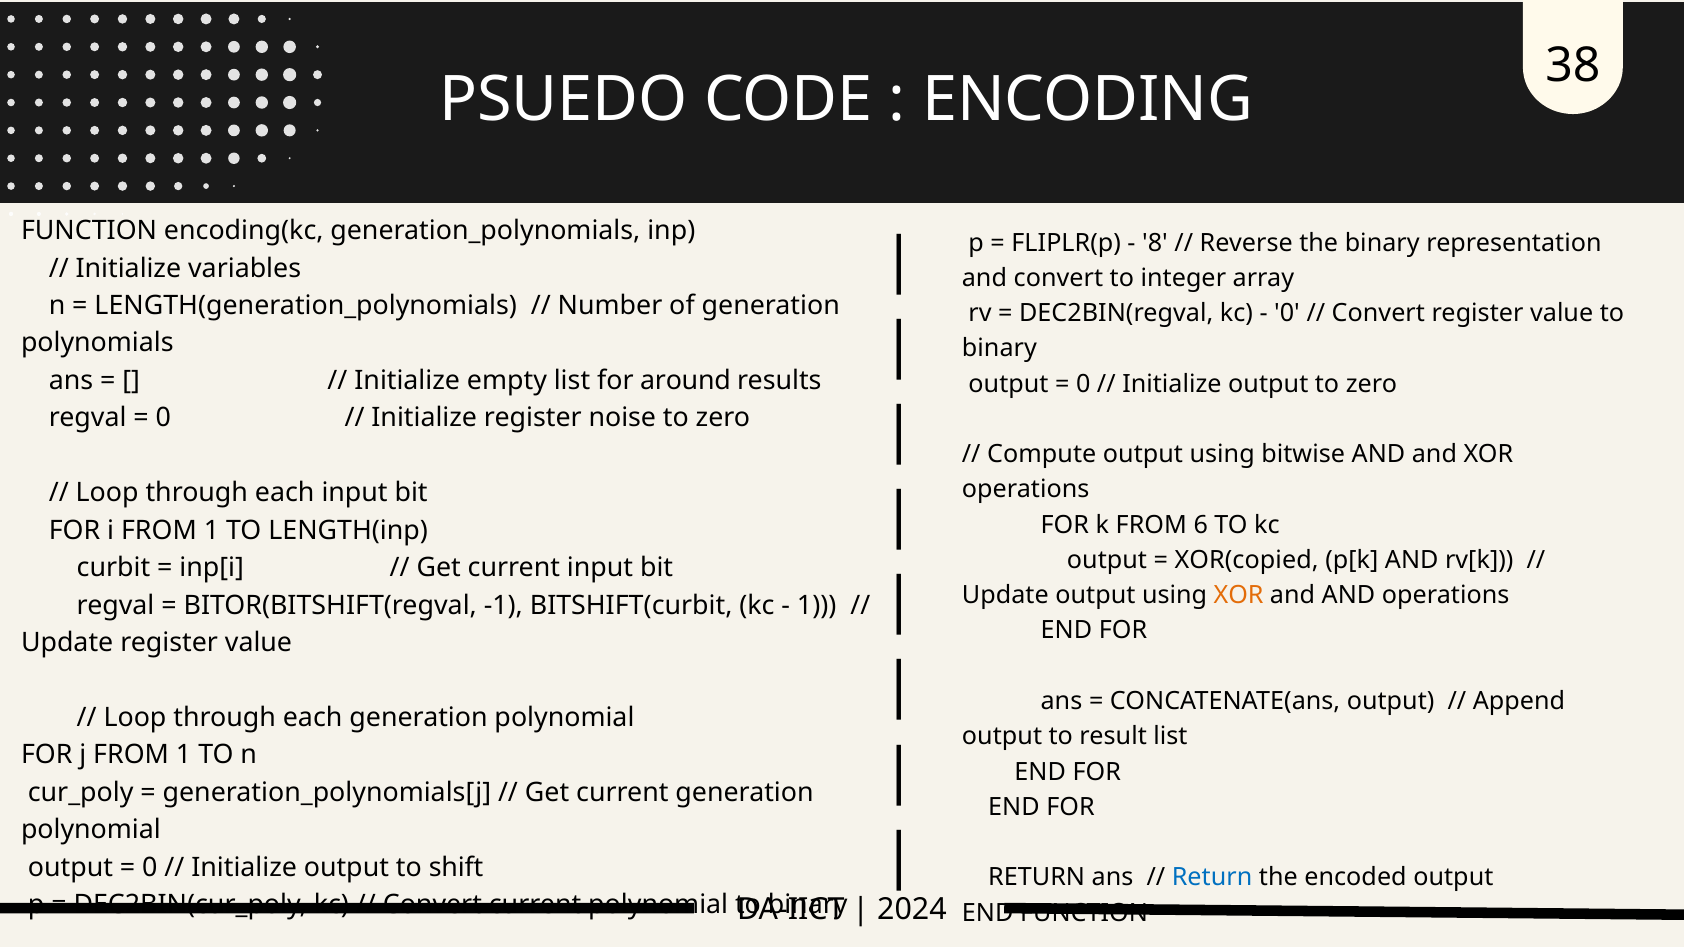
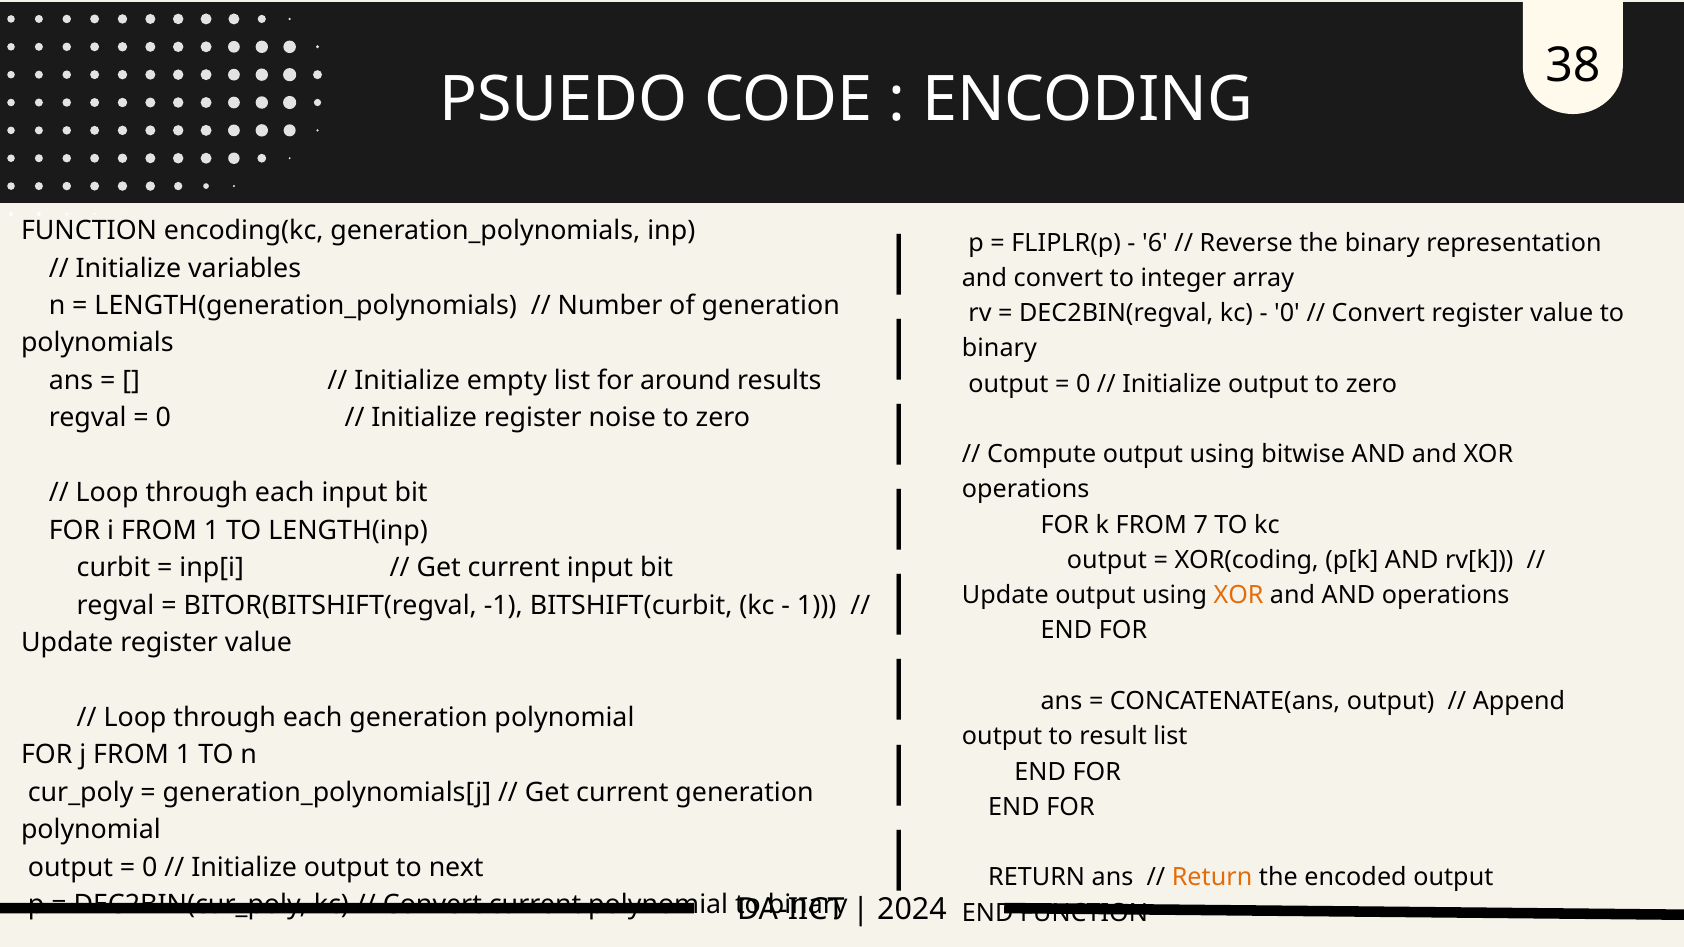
8: 8 -> 6 (1155, 243)
6: 6 -> 7 (1201, 525)
XOR(copied: XOR(copied -> XOR(coding (1247, 560)
shift: shift -> next (456, 868)
Return colour: blue -> orange (1212, 878)
